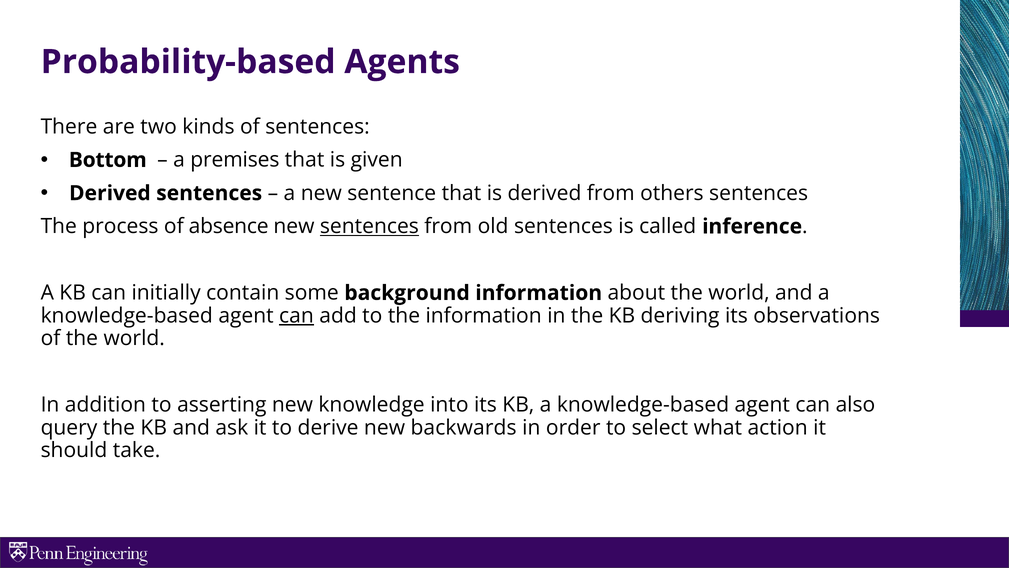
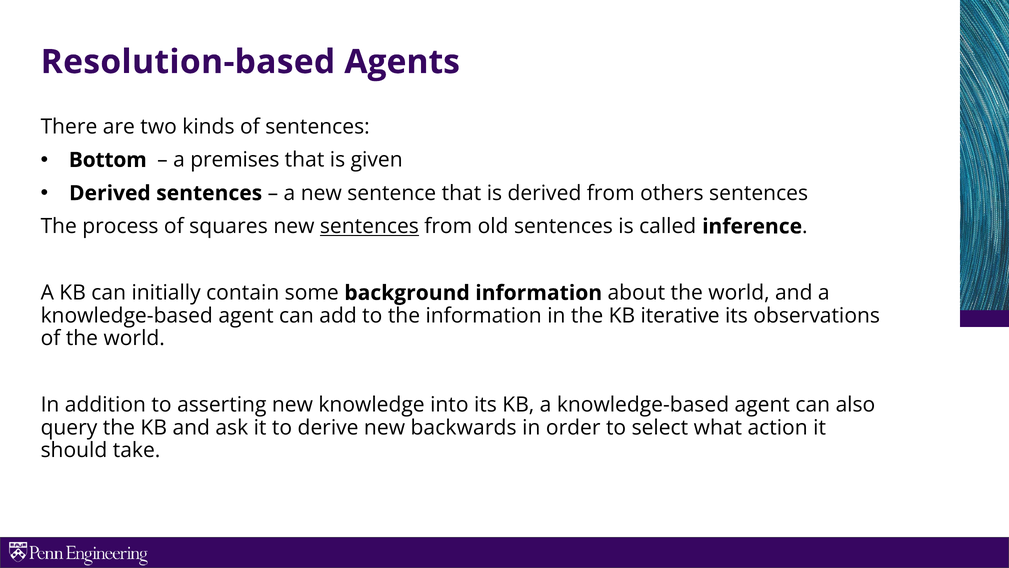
Probability-based: Probability-based -> Resolution-based (188, 62)
absence: absence -> squares (228, 226)
can underline: present -> none (296, 315)
deriving: deriving -> iterative (680, 315)
